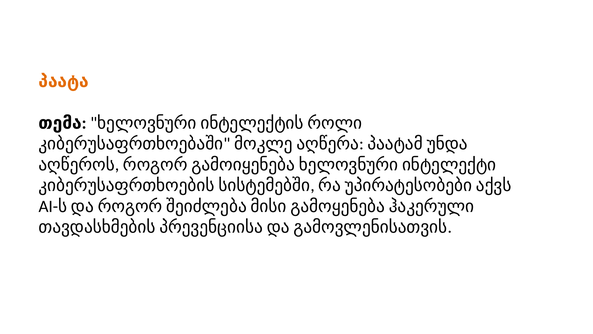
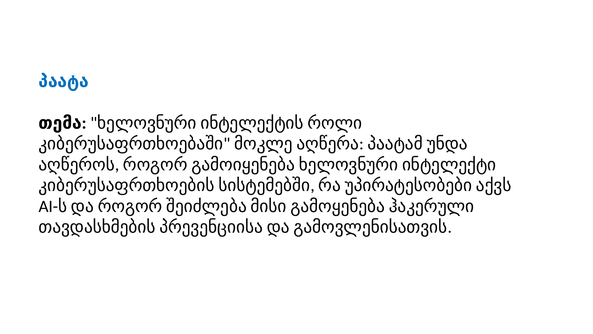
პაატა colour: orange -> blue (64, 81)
